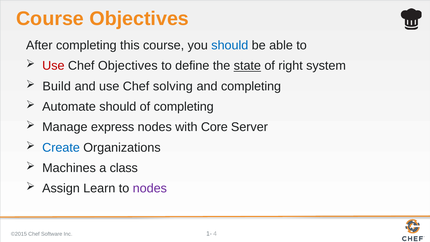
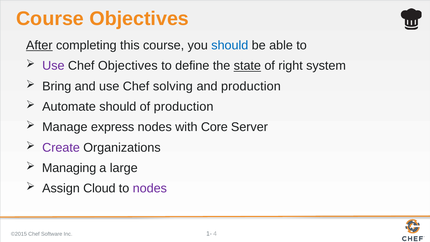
After underline: none -> present (39, 45)
Use colour: red -> purple (53, 66)
Build: Build -> Bring (57, 86)
and completing: completing -> production (251, 86)
of completing: completing -> production (184, 107)
Create colour: blue -> purple (61, 148)
Machines: Machines -> Managing (69, 168)
class: class -> large (124, 168)
Learn: Learn -> Cloud (99, 188)
